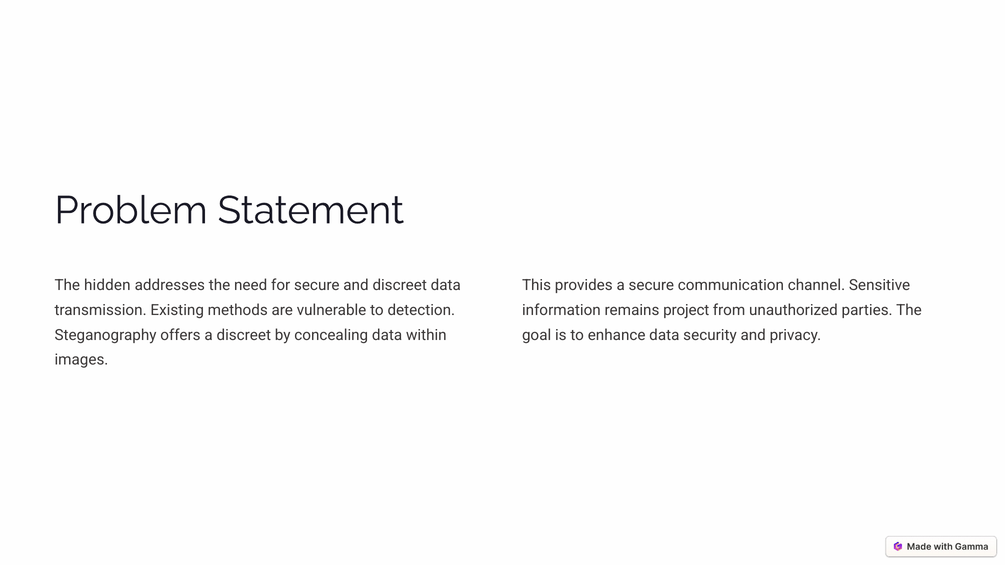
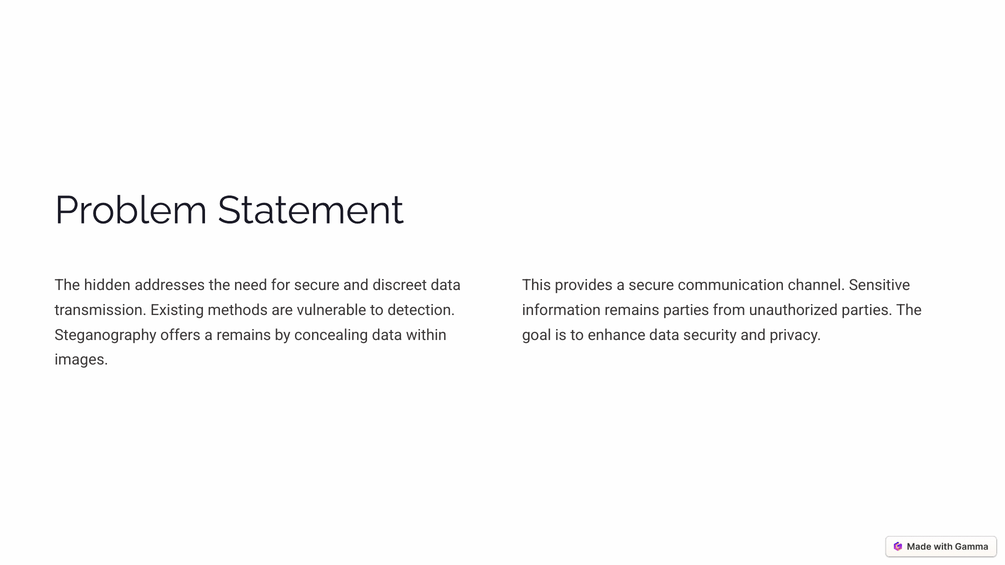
remains project: project -> parties (686, 310)
a discreet: discreet -> remains (244, 335)
